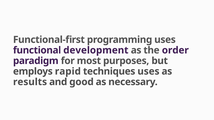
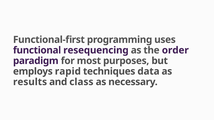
development: development -> resequencing (96, 50)
techniques uses: uses -> data (148, 72)
good: good -> class (81, 82)
